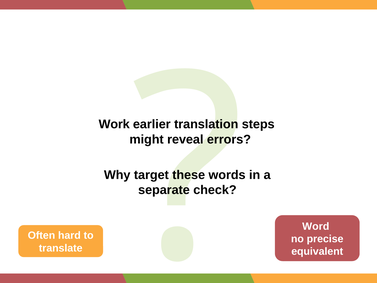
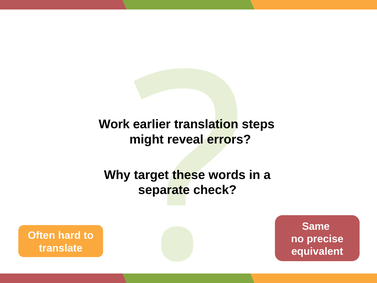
Word: Word -> Same (316, 226)
